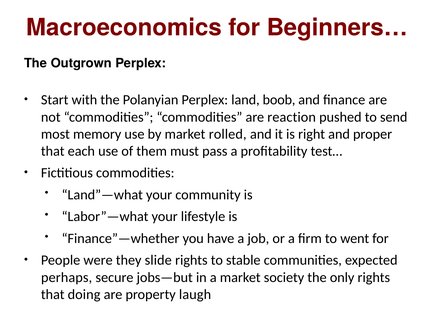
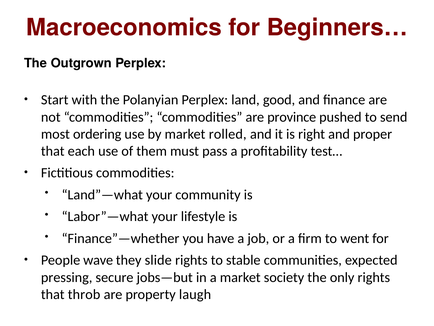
boob: boob -> good (279, 100)
reaction: reaction -> province (292, 117)
memory: memory -> ordering (97, 134)
were: were -> wave (98, 260)
perhaps: perhaps -> pressing (67, 277)
doing: doing -> throb (84, 294)
